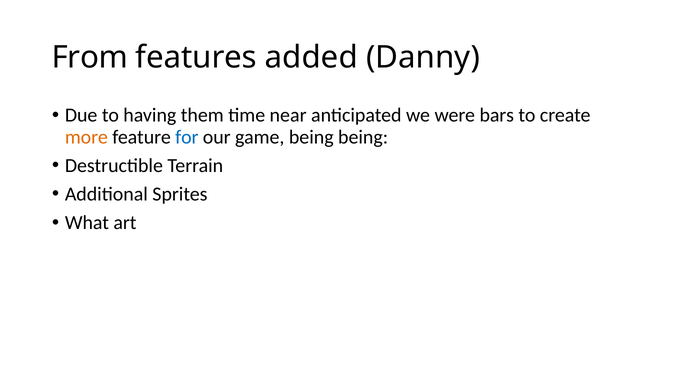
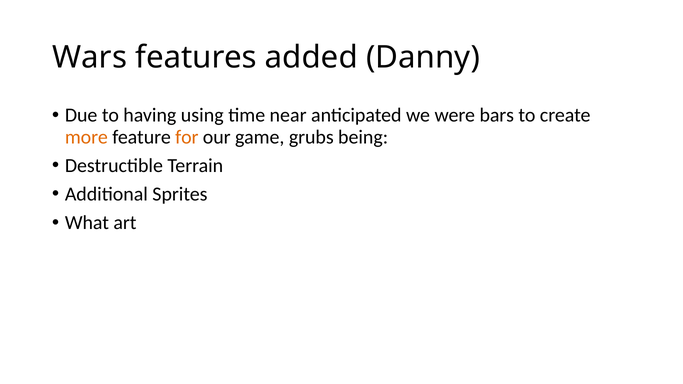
From: From -> Wars (90, 57)
them: them -> using (202, 115)
for colour: blue -> orange (187, 137)
game being: being -> grubs (311, 137)
